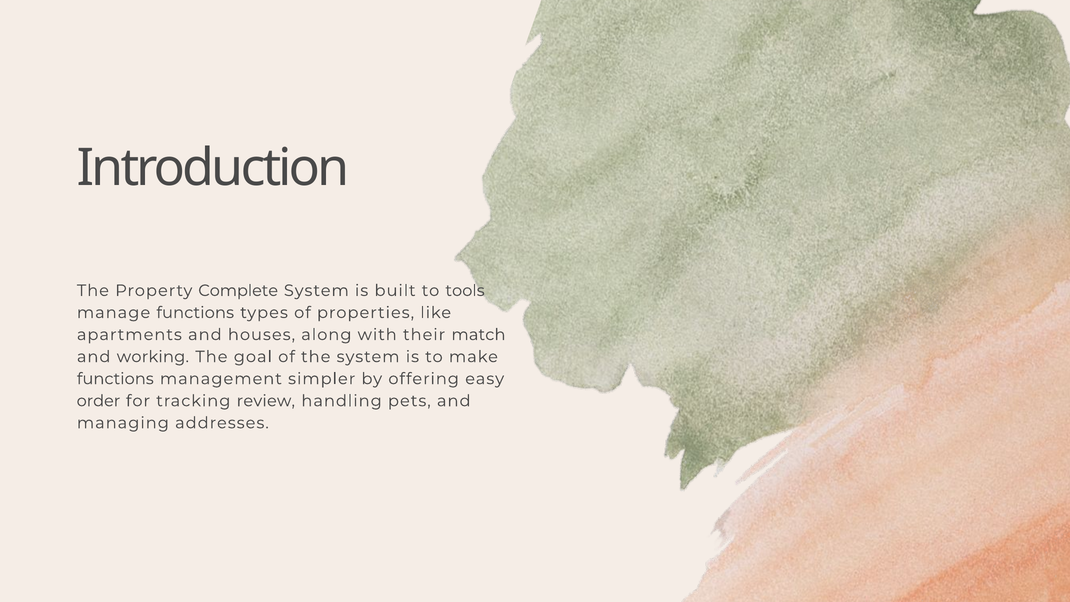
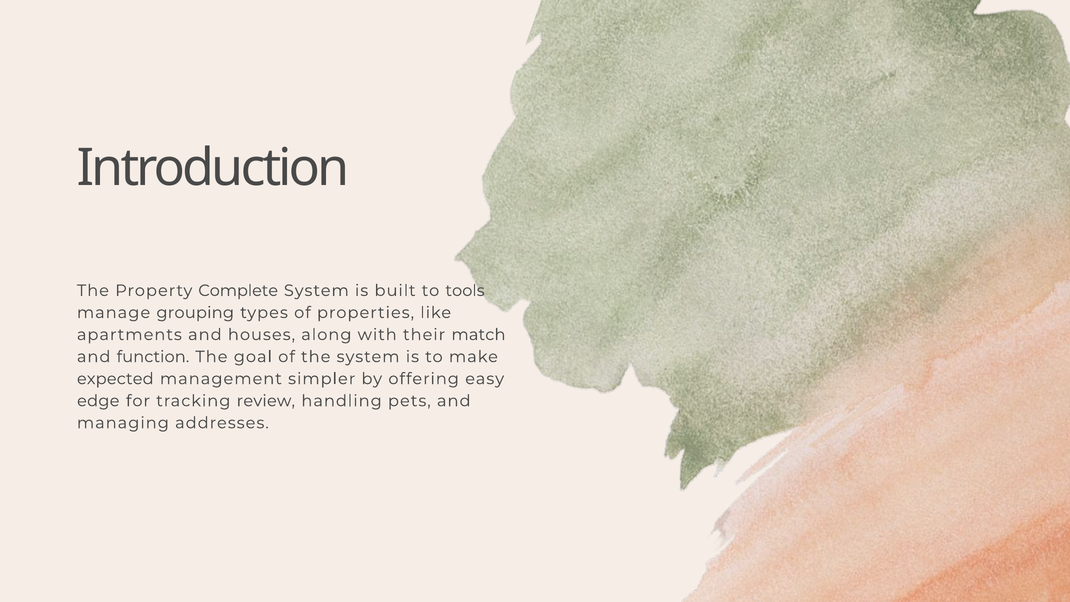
manage functions: functions -> grouping (195, 313)
working: working -> function (153, 357)
functions: functions -> expected (115, 379)
order: order -> edge (98, 401)
